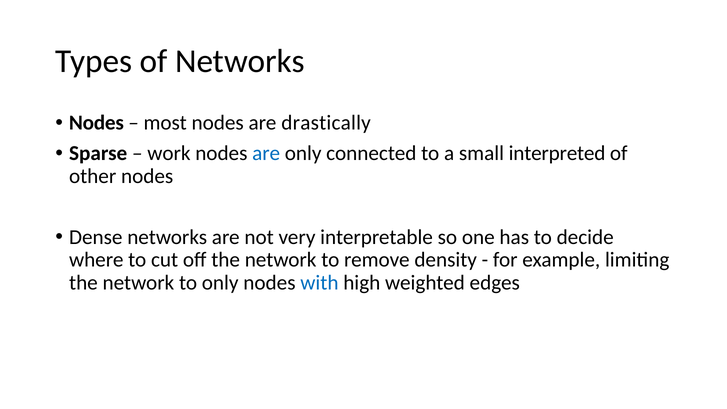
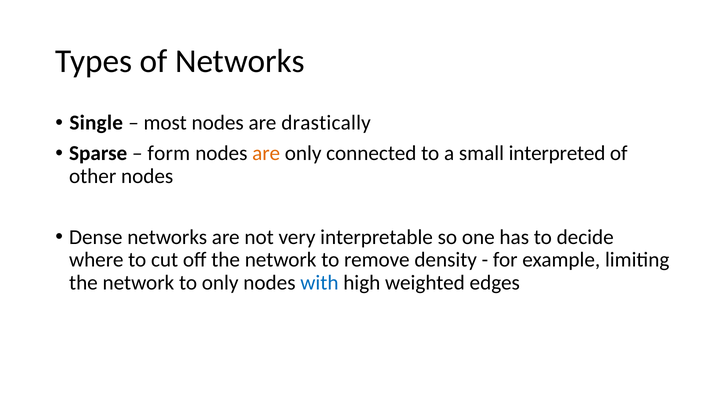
Nodes: Nodes -> Single (96, 123)
work: work -> form (169, 153)
are colour: blue -> orange (266, 153)
